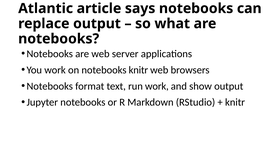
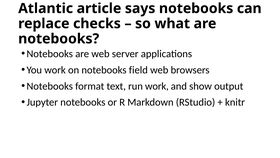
replace output: output -> checks (97, 24)
notebooks knitr: knitr -> field (138, 70)
